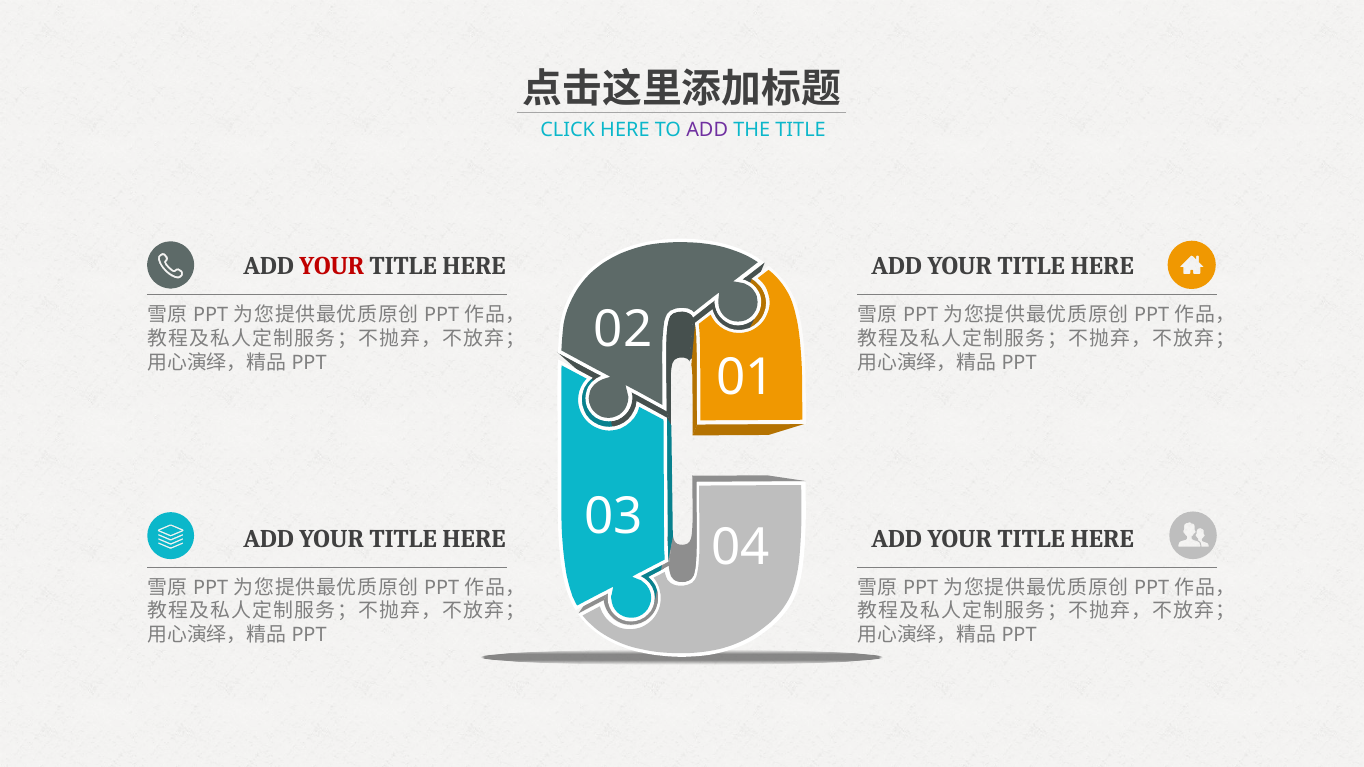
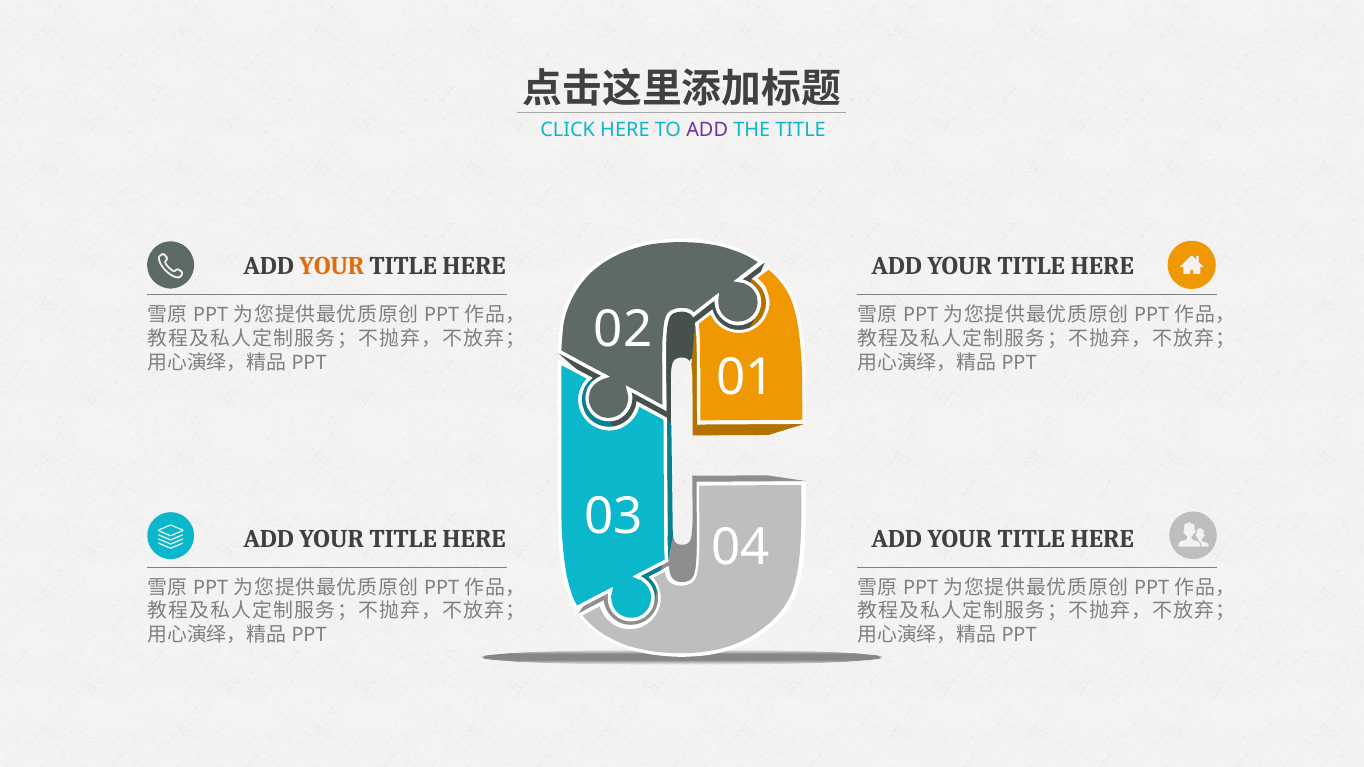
YOUR colour: red -> orange (332, 267)
